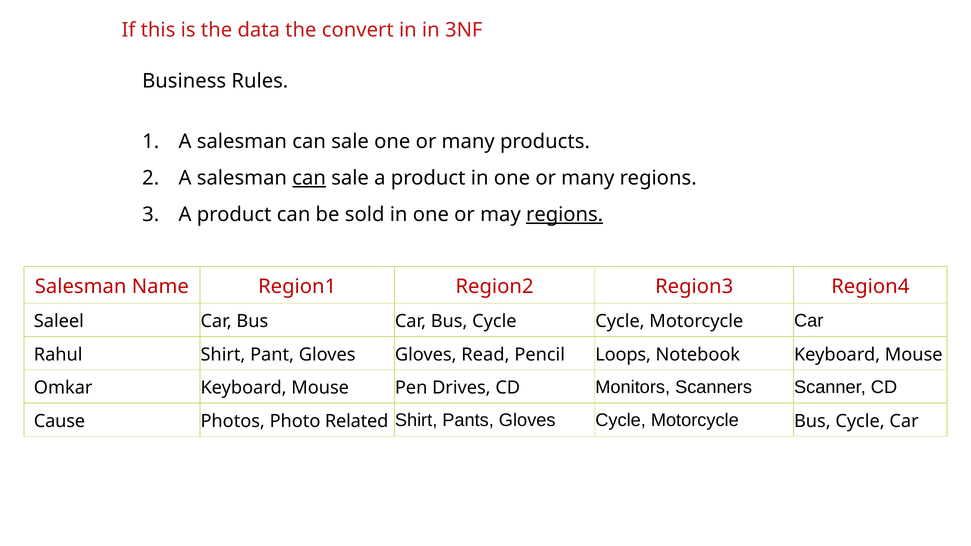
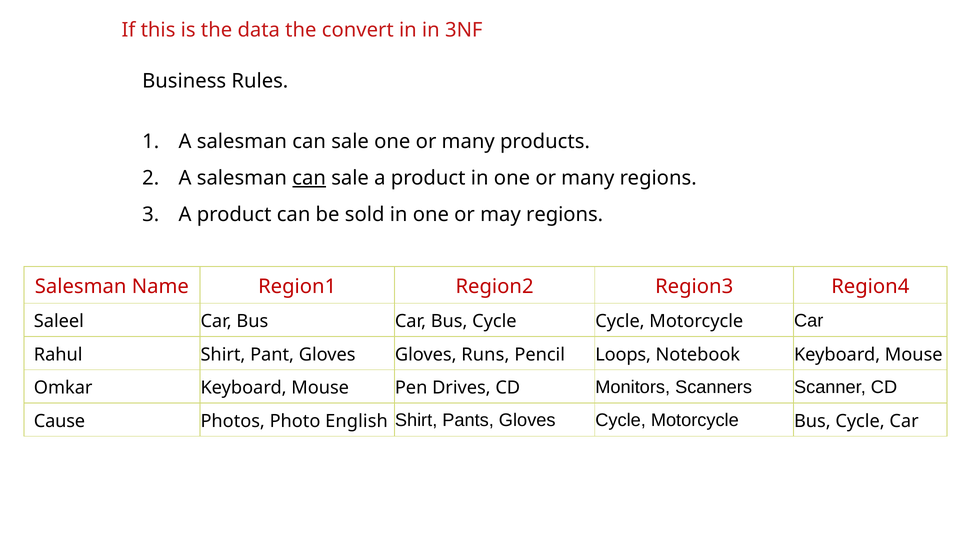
regions underline: present -> none (565, 215)
Read: Read -> Runs (485, 355)
Related: Related -> English (357, 421)
